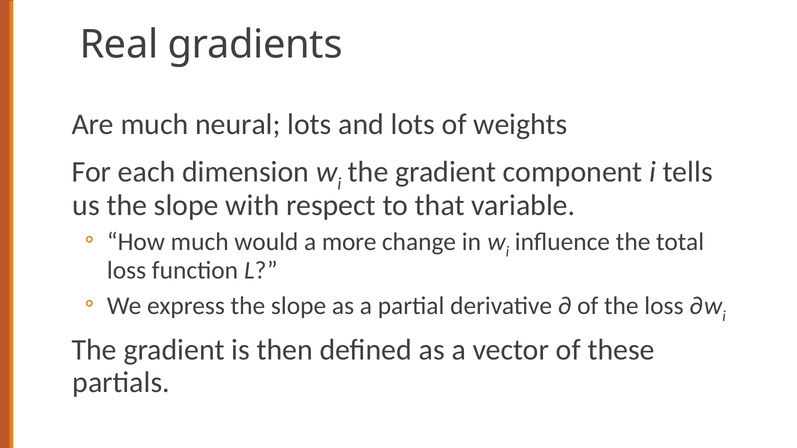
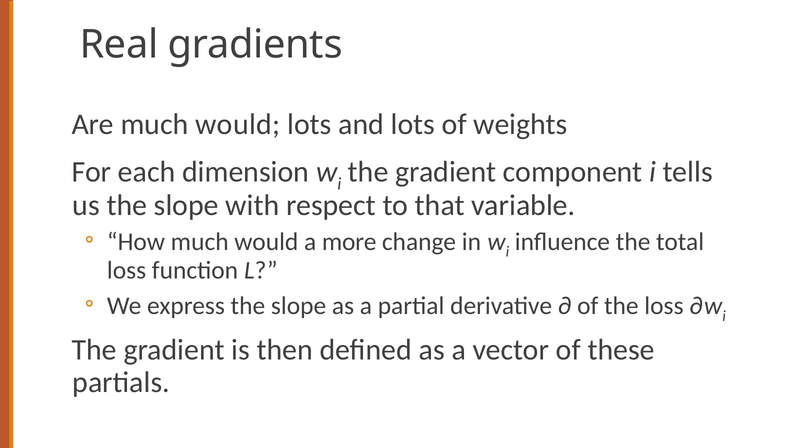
Are much neural: neural -> would (238, 125)
